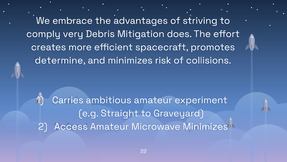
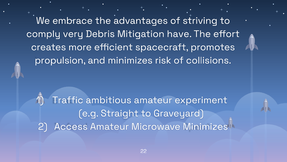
does: does -> have (179, 34)
determine: determine -> propulsion (60, 60)
Carries: Carries -> Traffic (68, 100)
